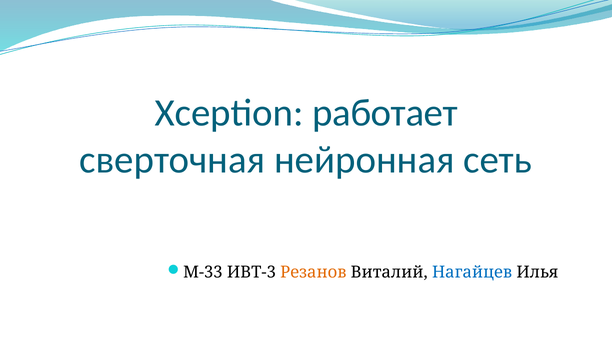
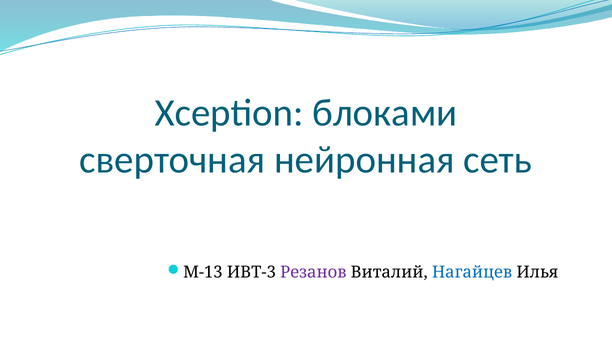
работает: работает -> блоками (385, 113)
М-33: М-33 -> М-13 (203, 273)
Резанов colour: orange -> purple (313, 273)
